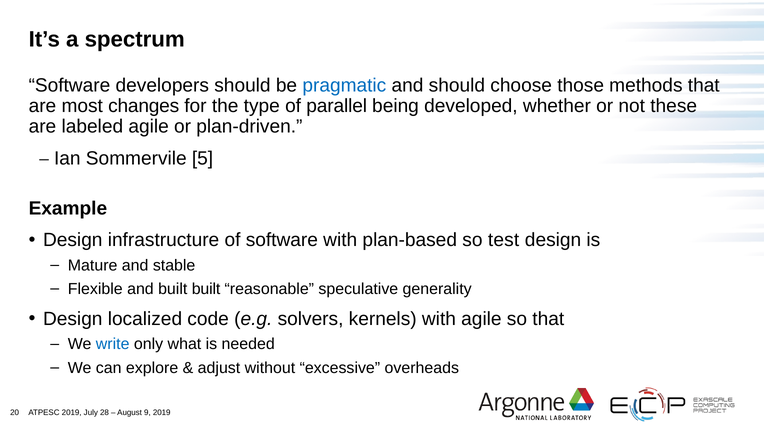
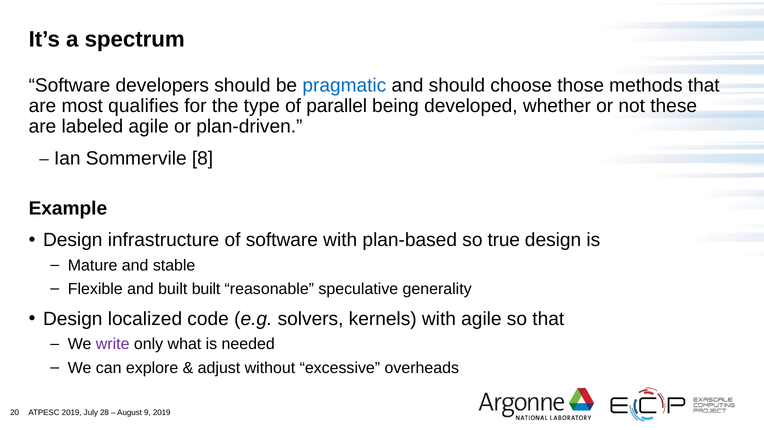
changes: changes -> qualifies (144, 106)
5: 5 -> 8 (203, 158)
test: test -> true (504, 240)
write colour: blue -> purple (113, 344)
